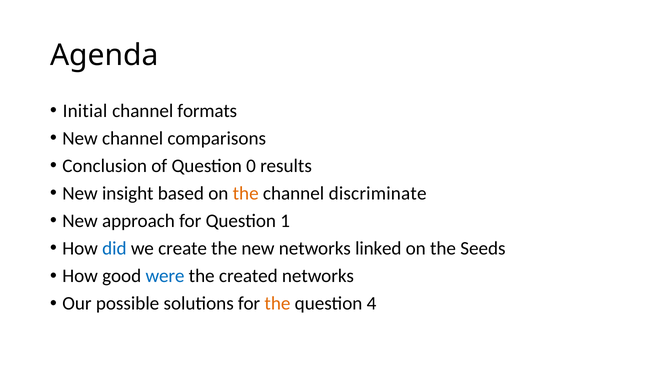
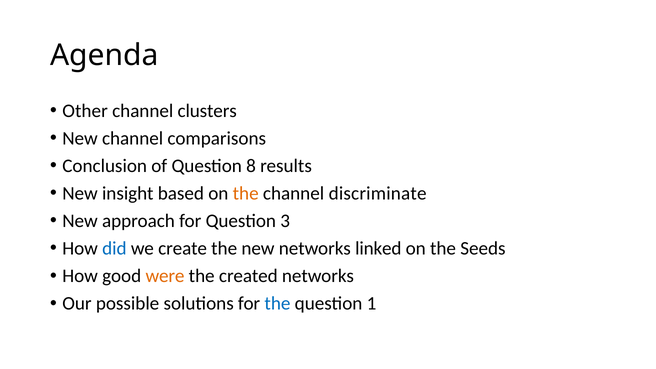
Initial: Initial -> Other (85, 111)
formats: formats -> clusters (207, 111)
0: 0 -> 8 (251, 166)
1: 1 -> 3 (285, 221)
were colour: blue -> orange (165, 276)
the colour: orange -> blue (277, 303)
4: 4 -> 1 (371, 303)
